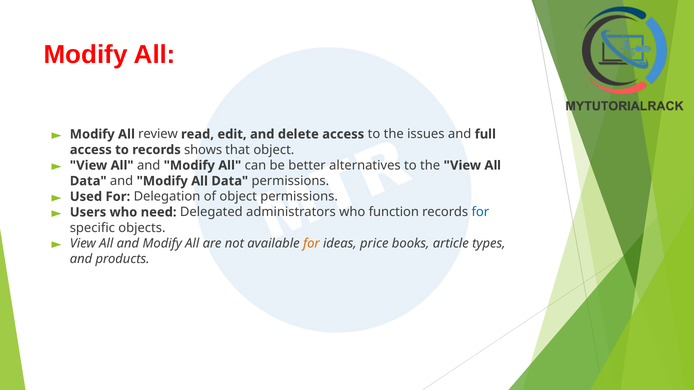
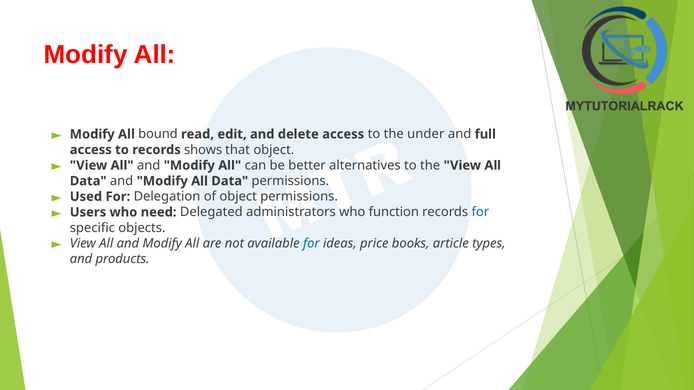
review: review -> bound (158, 134)
issues: issues -> under (426, 134)
for colour: orange -> blue (311, 244)
